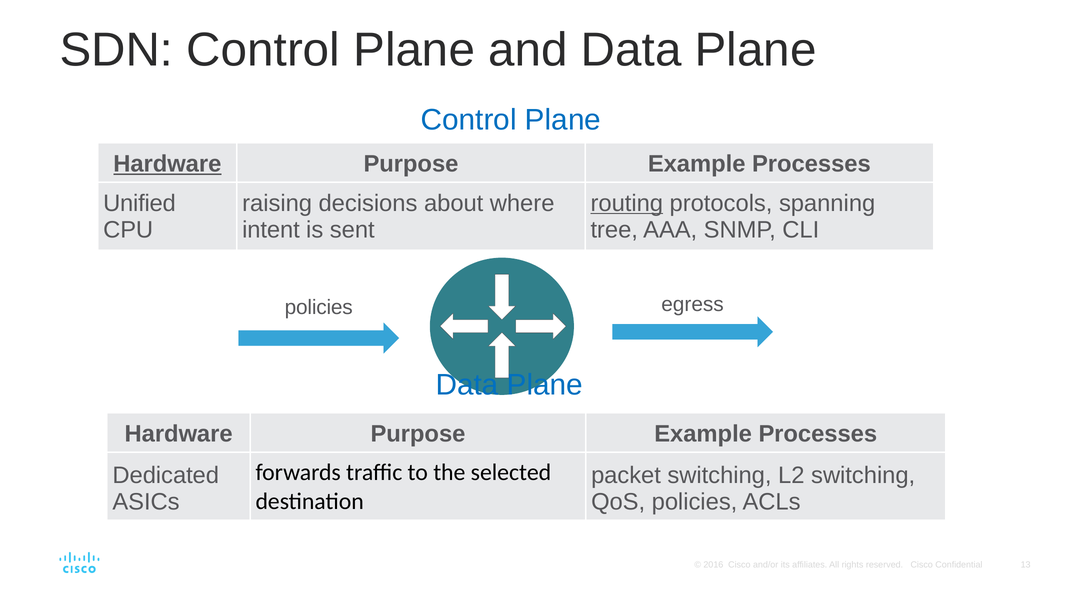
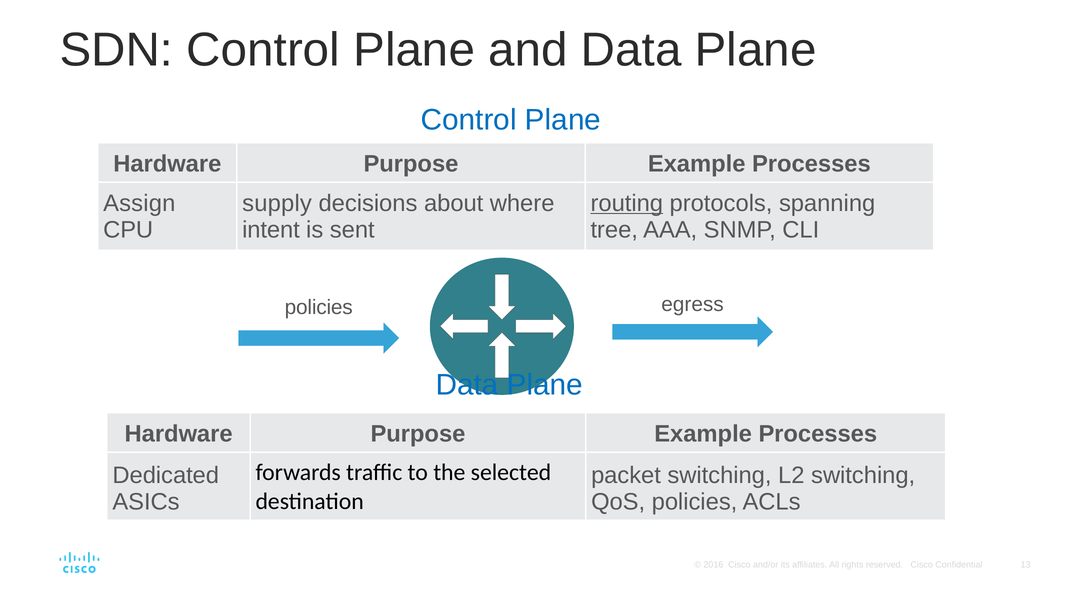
Hardware underline: present -> none (167, 164)
Unified: Unified -> Assign (139, 203)
raising: raising -> supply (277, 203)
